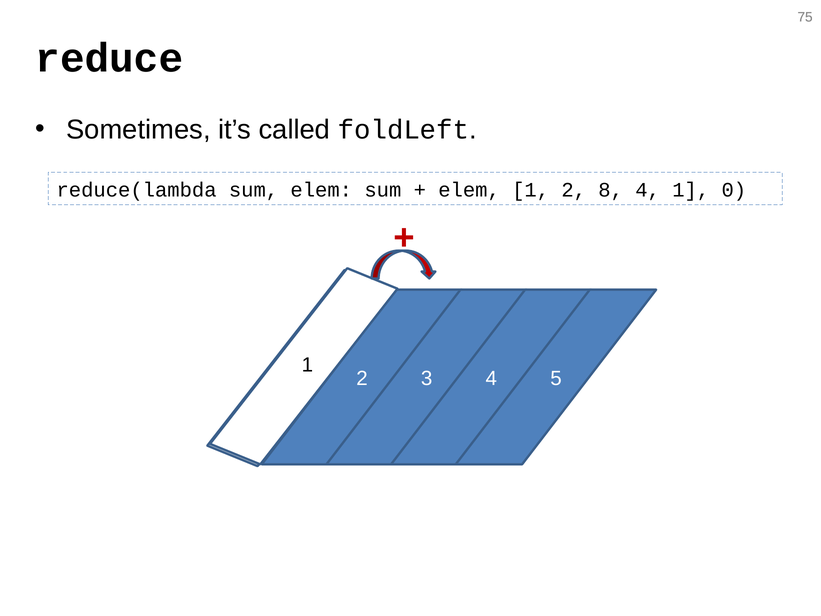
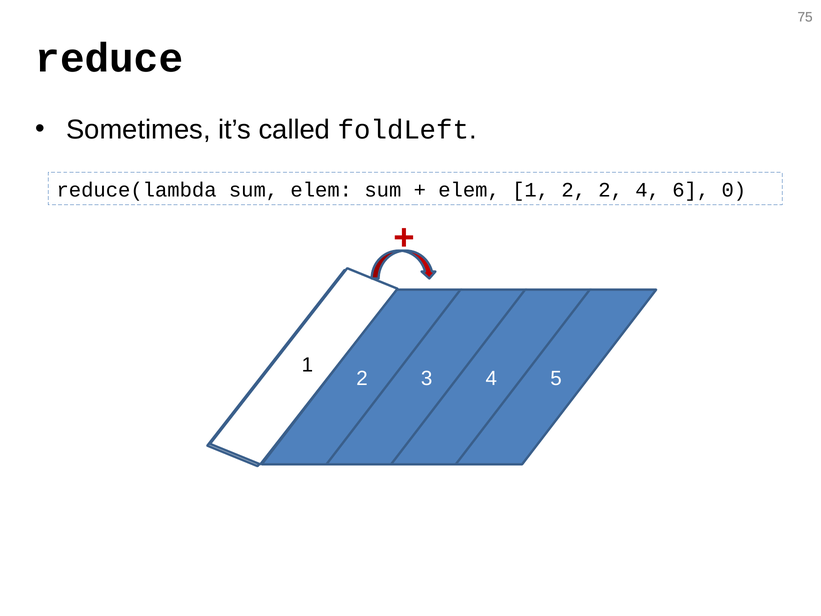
2 8: 8 -> 2 (611, 190)
4 1: 1 -> 6 (691, 190)
